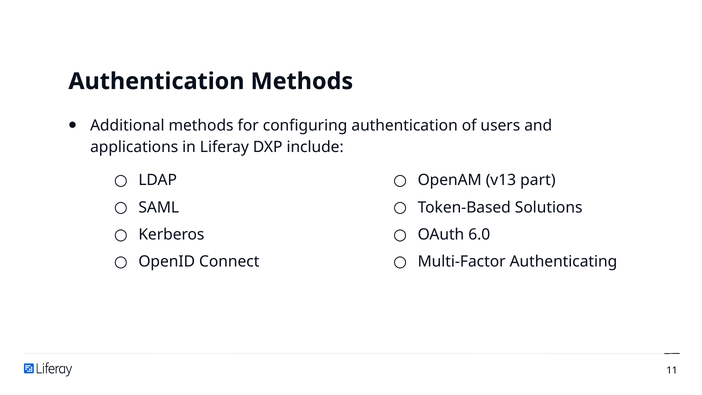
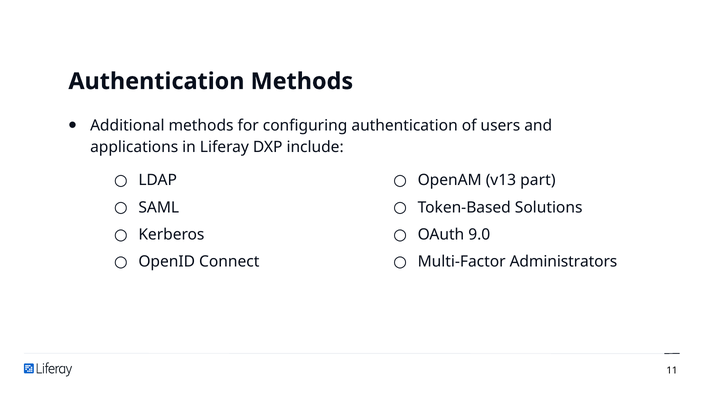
6.0: 6.0 -> 9.0 (479, 235)
Authenticating: Authenticating -> Administrators (563, 262)
